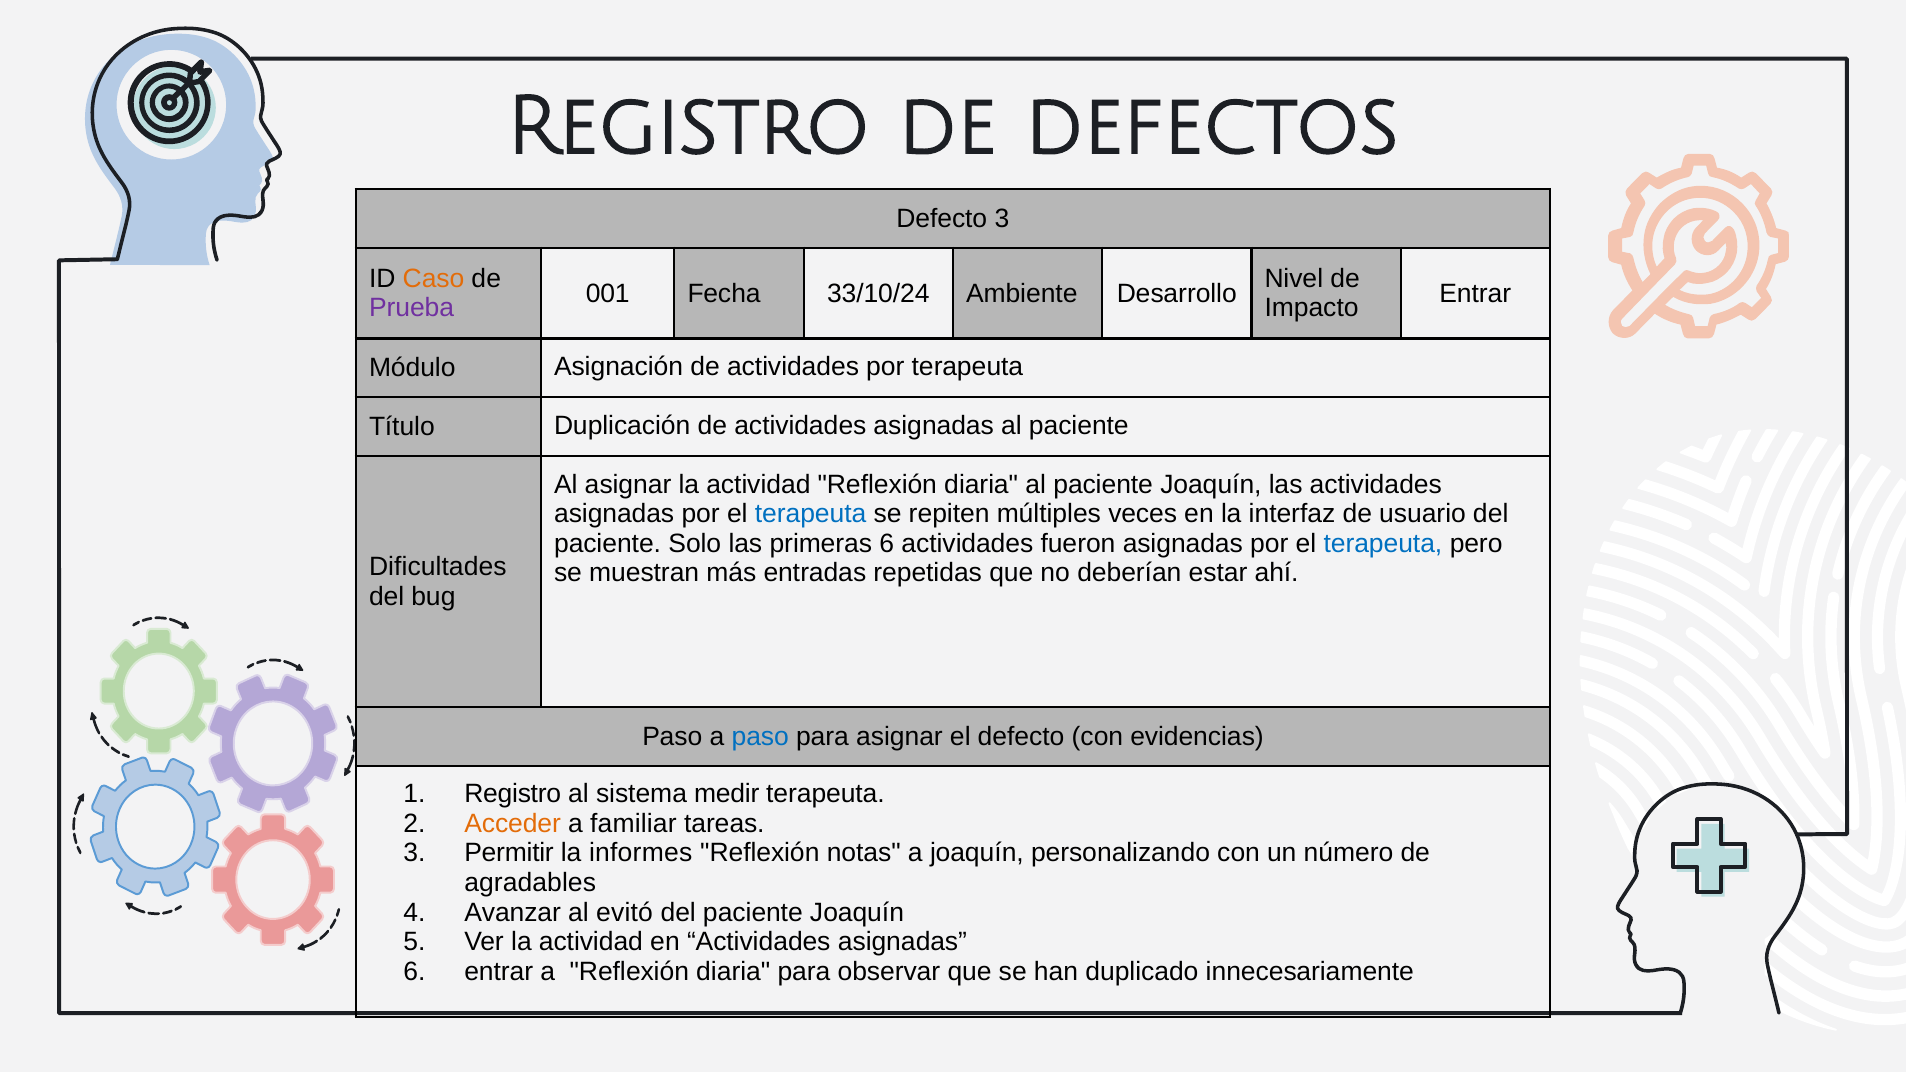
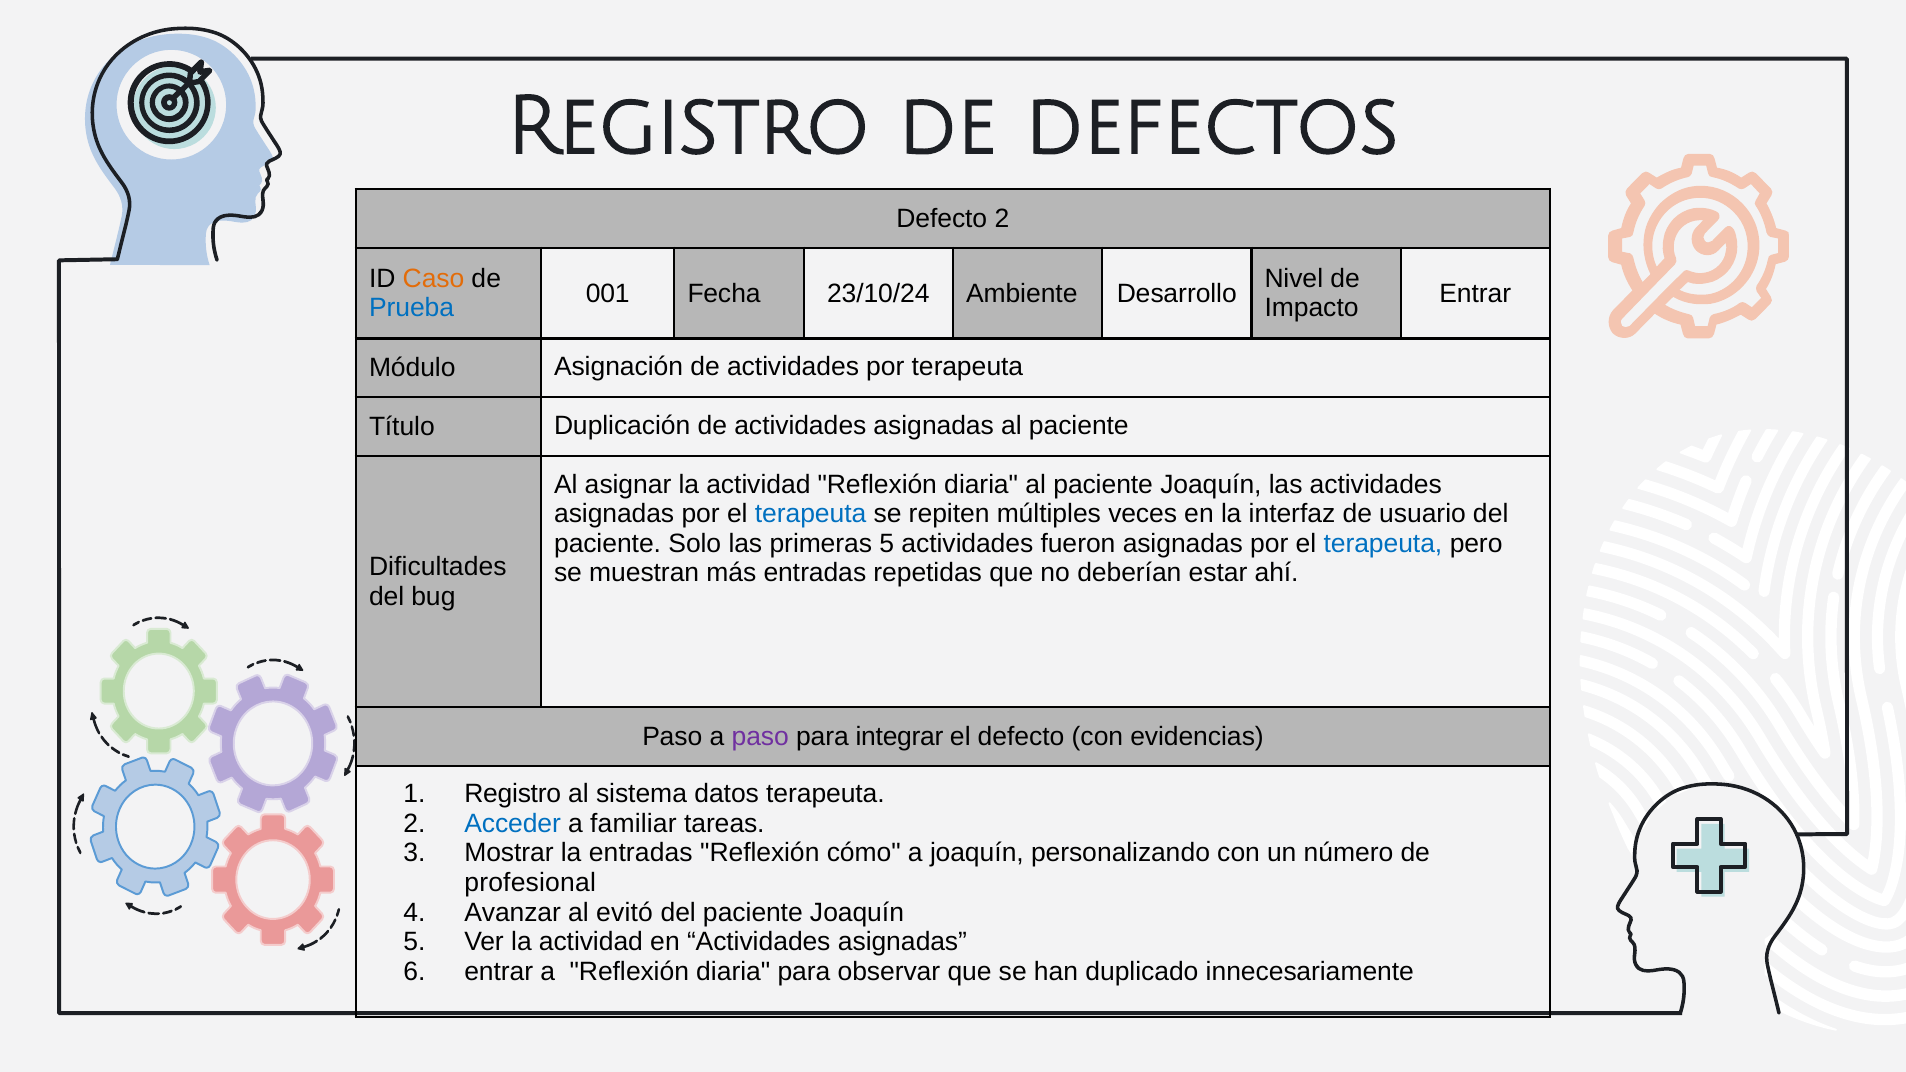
Defecto 3: 3 -> 2 (1002, 219)
33/10/24: 33/10/24 -> 23/10/24 (878, 293)
Prueba colour: purple -> blue (412, 308)
primeras 6: 6 -> 5 (887, 543)
paso colour: blue -> purple (760, 737)
para asignar: asignar -> integrar (900, 737)
medir: medir -> datos (727, 794)
Acceder colour: orange -> blue (513, 824)
Permitir: Permitir -> Mostrar (509, 853)
la informes: informes -> entradas (641, 853)
notas: notas -> cómo (864, 853)
agradables: agradables -> profesional (530, 883)
